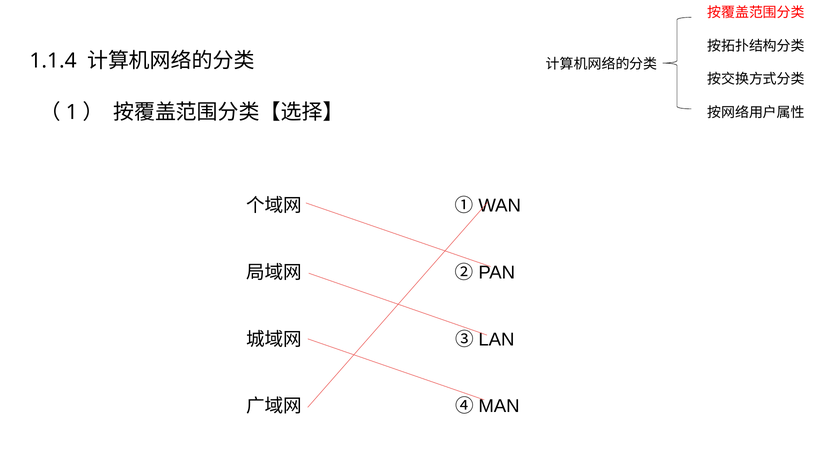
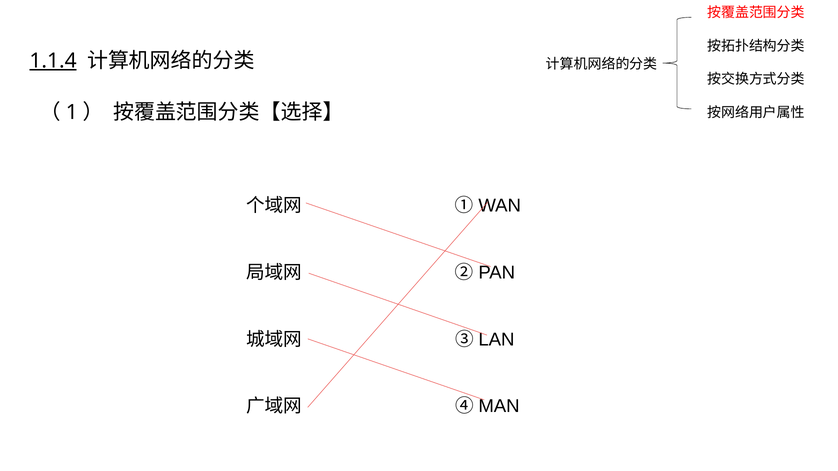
1.1.4 underline: none -> present (53, 61)
